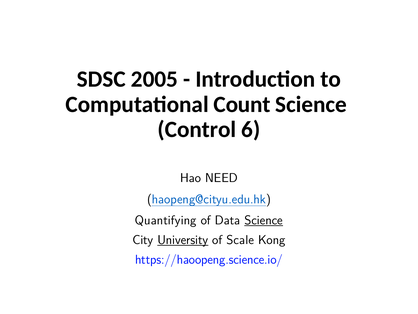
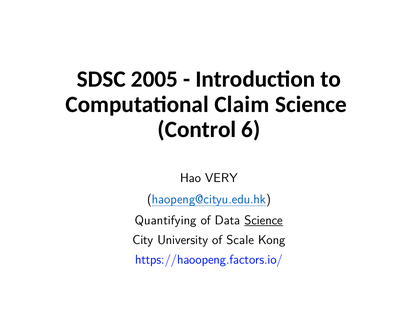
Count: Count -> Claim (242, 104)
NEED: NEED -> VERY (221, 178)
University underline: present -> none (183, 239)
https://haoopeng.science.io/: https://haoopeng.science.io/ -> https://haoopeng.factors.io/ (209, 259)
